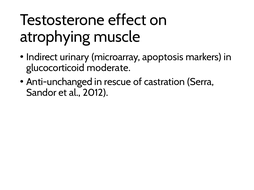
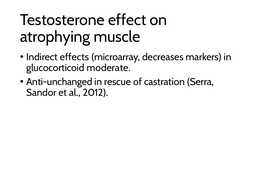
urinary: urinary -> effects (74, 57)
apoptosis: apoptosis -> decreases (163, 57)
